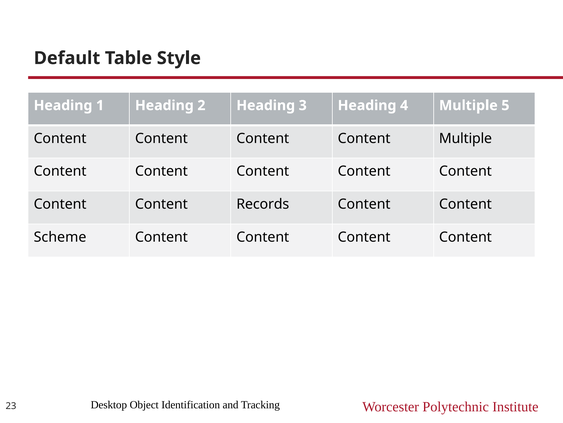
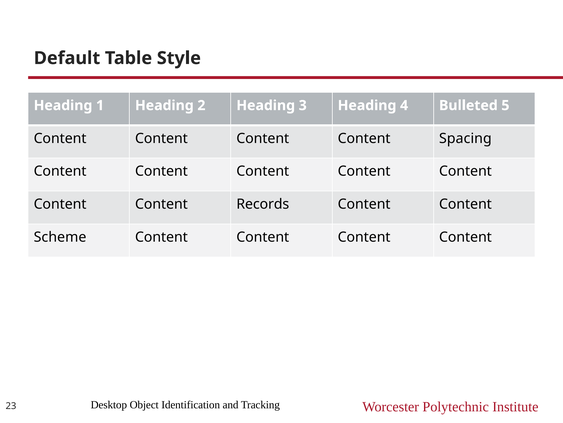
4 Multiple: Multiple -> Bulleted (468, 105)
Content Multiple: Multiple -> Spacing (465, 138)
